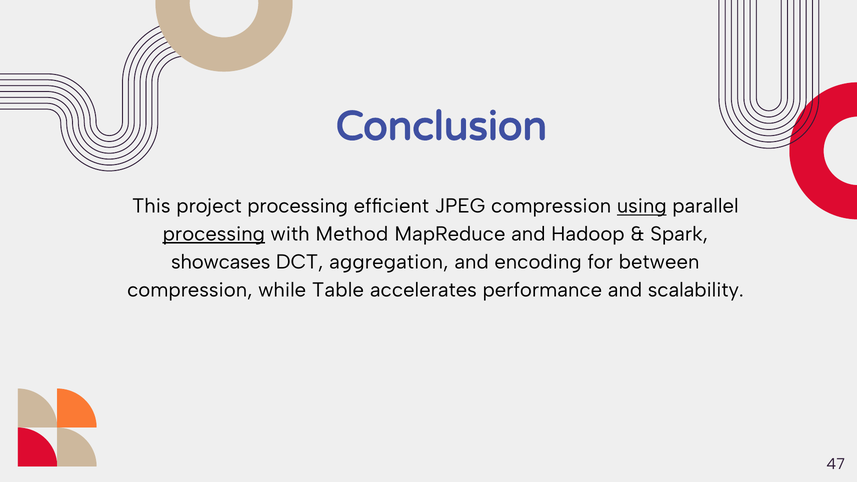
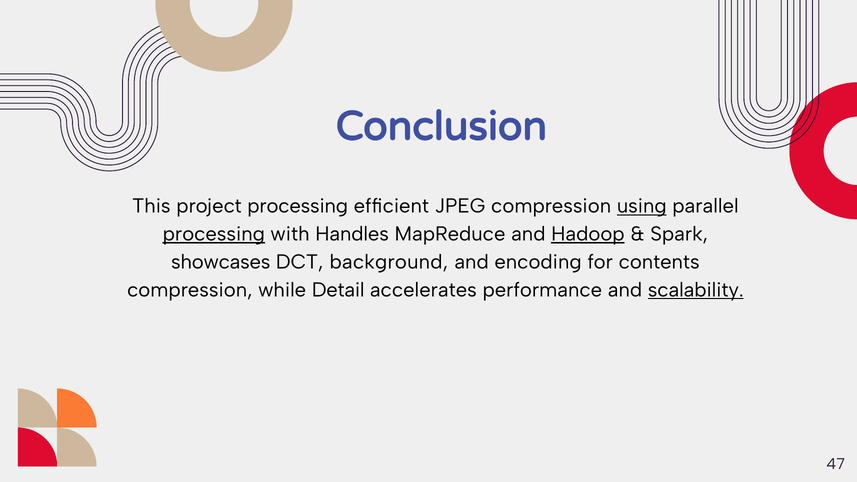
Method: Method -> Handles (352, 234)
Hadoop underline: none -> present (588, 234)
aggregation: aggregation -> background (389, 262)
between: between -> contents (659, 262)
Table: Table -> Detail (338, 290)
scalability underline: none -> present (696, 290)
